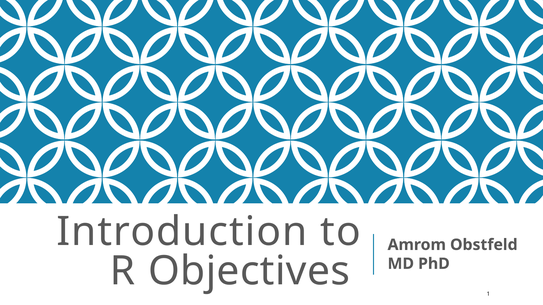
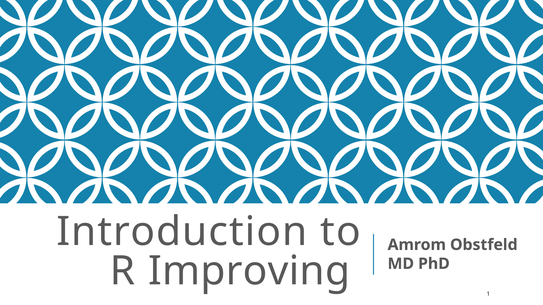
Objectives: Objectives -> Improving (249, 271)
